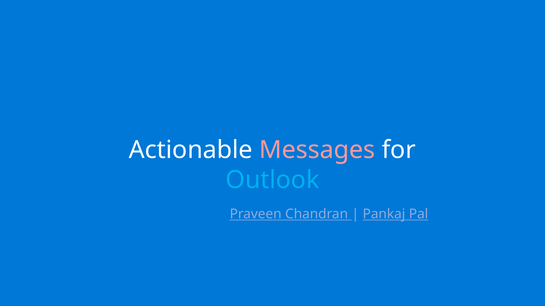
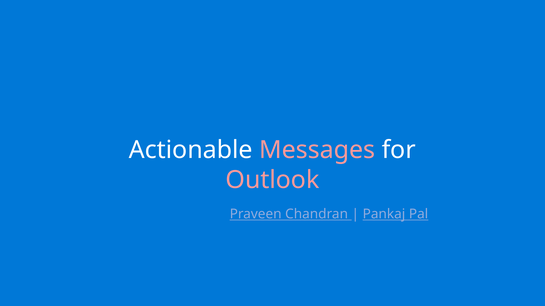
Outlook colour: light blue -> pink (272, 180)
